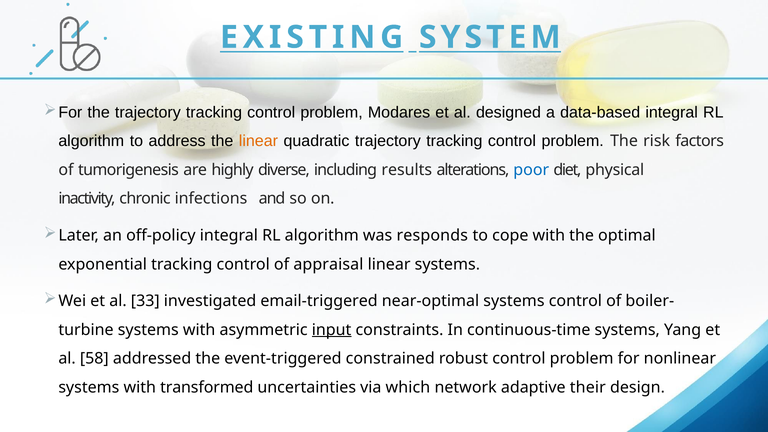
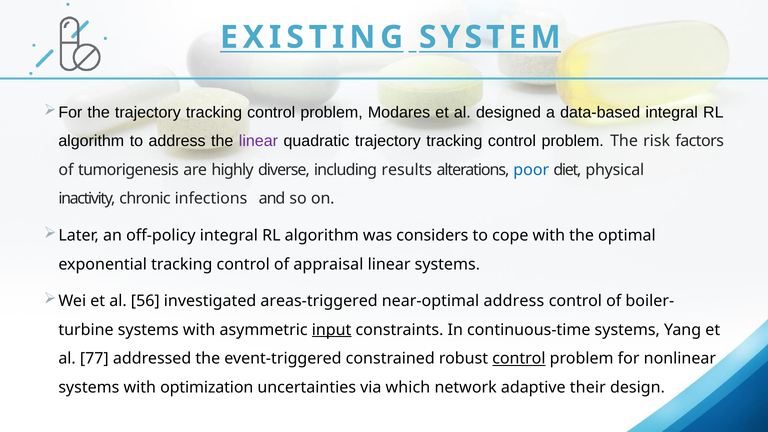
linear colour: orange -> purple (258, 141)
responds: responds -> considers (432, 236)
33: 33 -> 56 (145, 301)
email-triggered: email-triggered -> areas-triggered (319, 301)
near-optimal systems: systems -> address (514, 301)
58: 58 -> 77 (94, 359)
control underline: none -> present (519, 359)
transformed: transformed -> optimization (207, 388)
